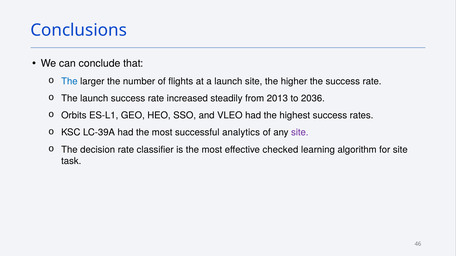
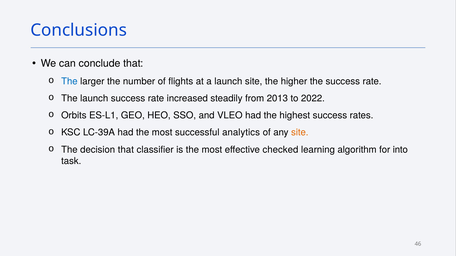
2036: 2036 -> 2022 (313, 99)
site colour: purple -> orange (300, 133)
decision rate: rate -> that (126, 150)
for site: site -> into (400, 150)
